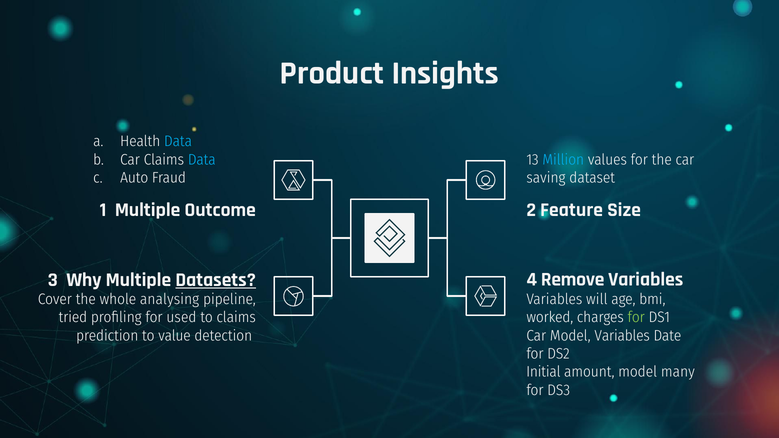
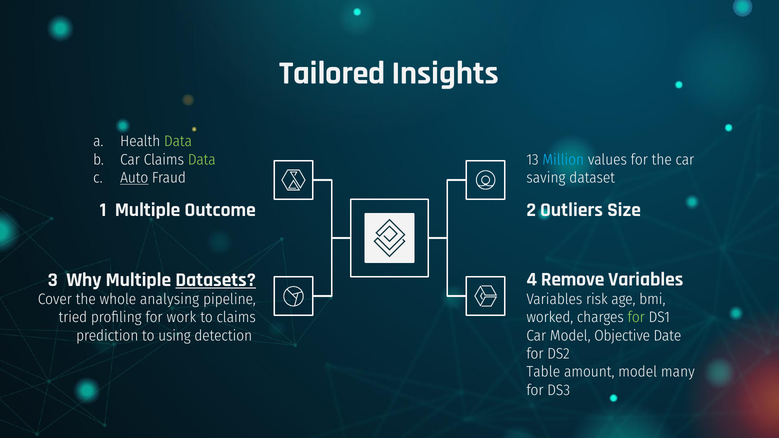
Product: Product -> Tailored (332, 73)
Data colour: light blue -> light green (178, 141)
Data colour: light blue -> light green (202, 160)
Auto underline: none -> present (134, 178)
Feature: Feature -> Outliers (572, 210)
will: will -> risk (597, 299)
used: used -> work (181, 317)
value: value -> using (174, 336)
Model Variables: Variables -> Objective (622, 336)
Initial: Initial -> Table (543, 372)
